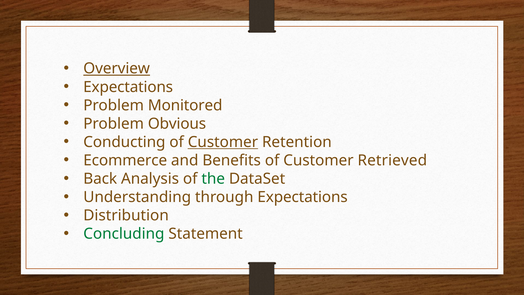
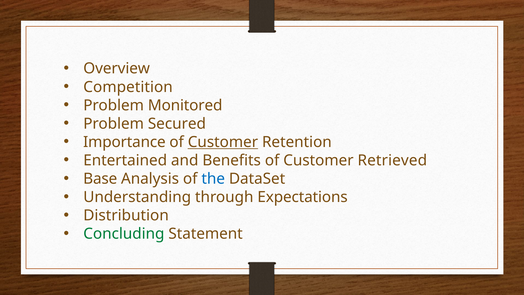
Overview underline: present -> none (117, 69)
Expectations: Expectations -> Competition (128, 87)
Obvious: Obvious -> Secured (177, 124)
Conducting: Conducting -> Importance (124, 142)
Ecommerce: Ecommerce -> Entertained (125, 160)
Back: Back -> Base (100, 179)
the colour: green -> blue (213, 179)
